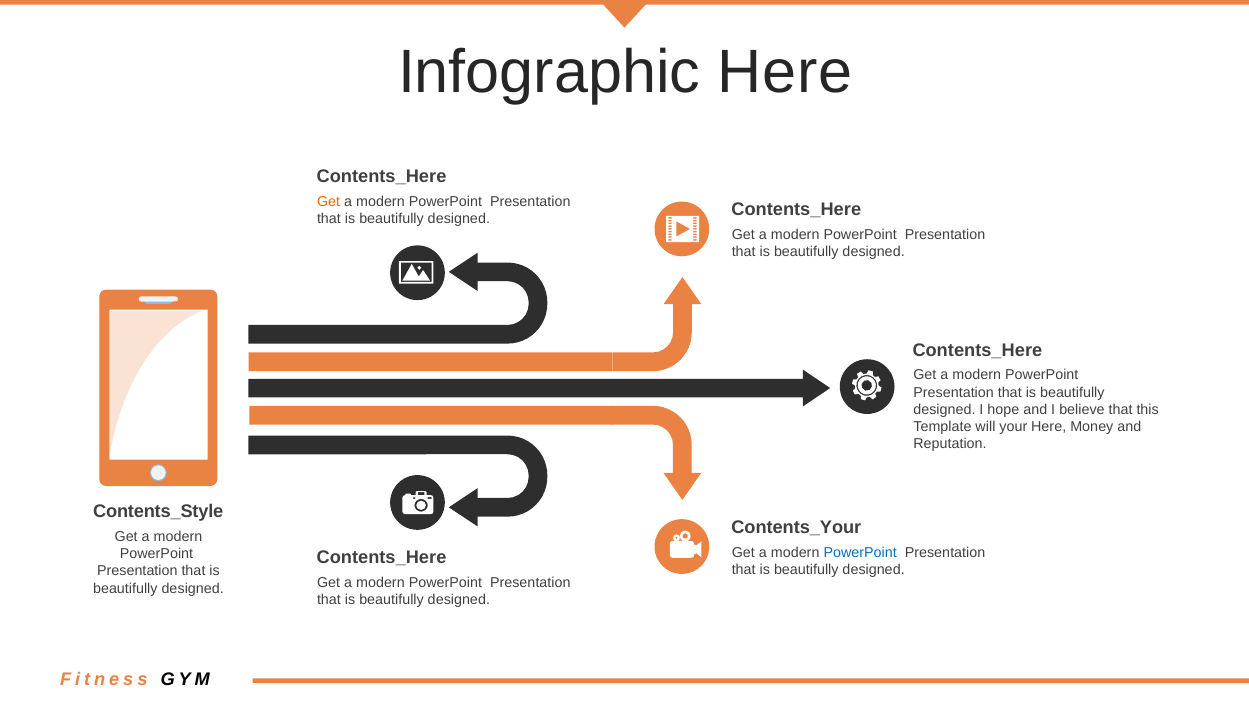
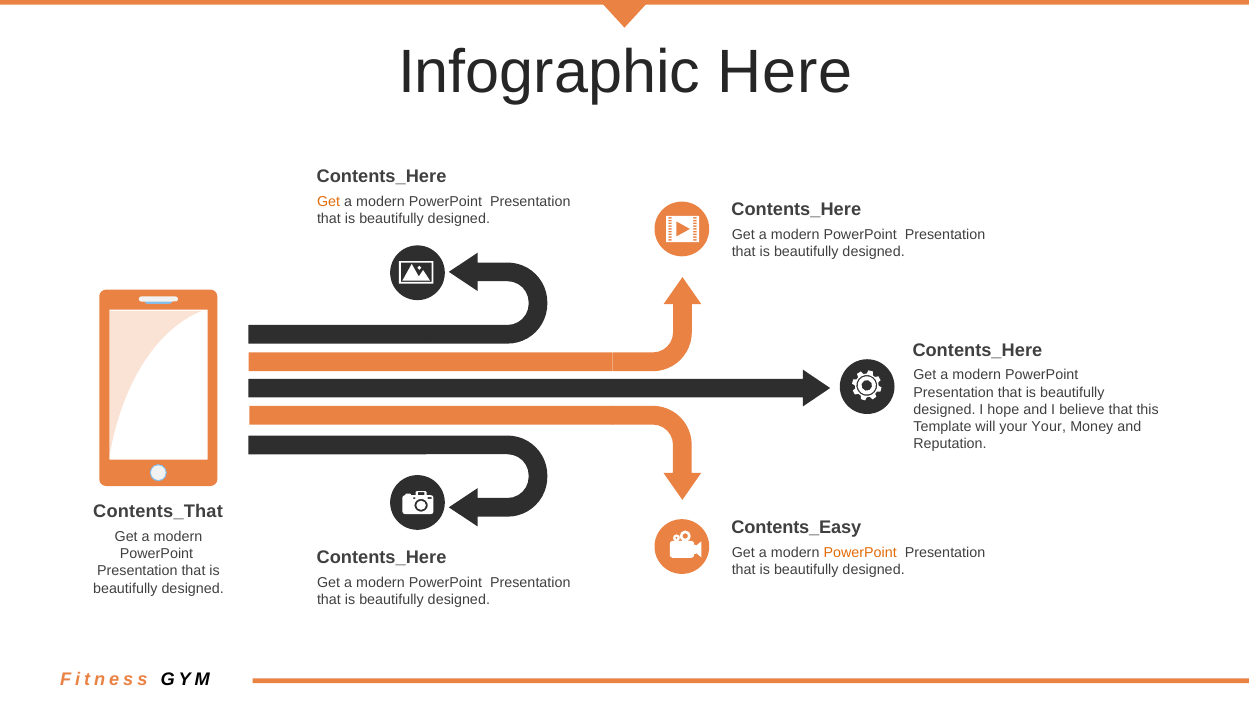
your Here: Here -> Your (1049, 427)
Contents_Style: Contents_Style -> Contents_That (158, 511)
Contents_Your: Contents_Your -> Contents_Easy (796, 527)
PowerPoint colour: blue -> orange (860, 552)
